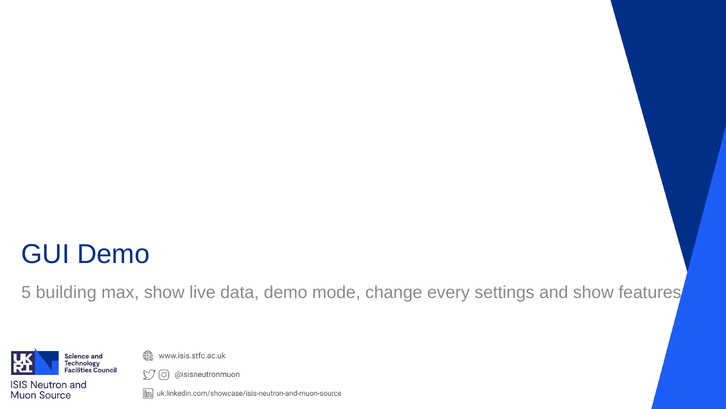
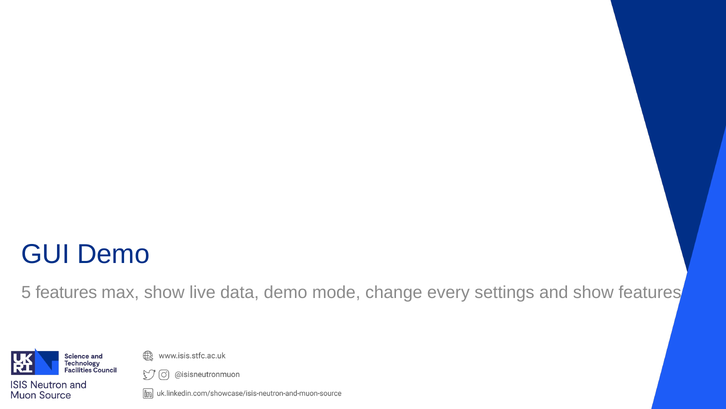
5 building: building -> features (66, 292)
